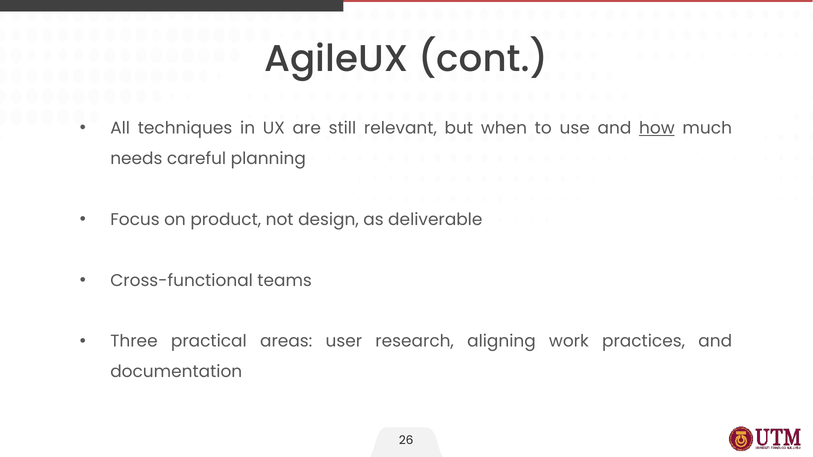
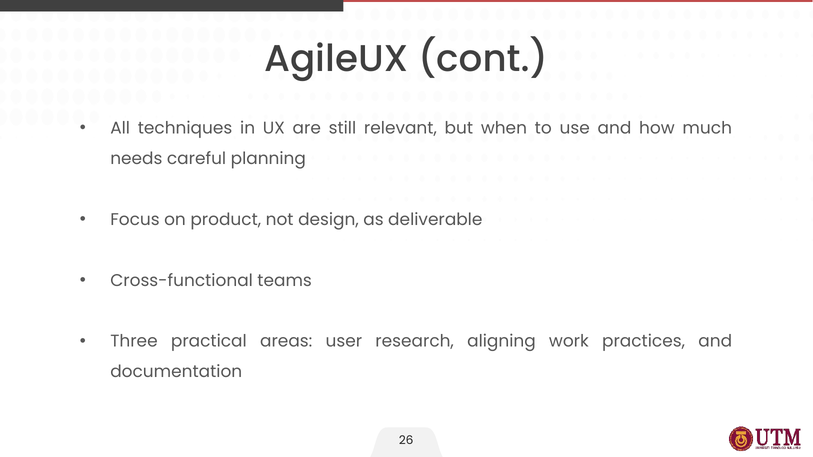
how underline: present -> none (657, 128)
